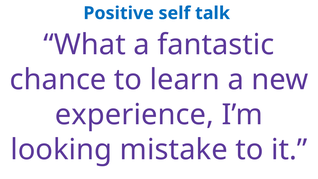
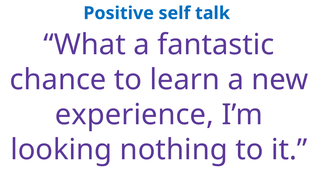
mistake: mistake -> nothing (174, 150)
